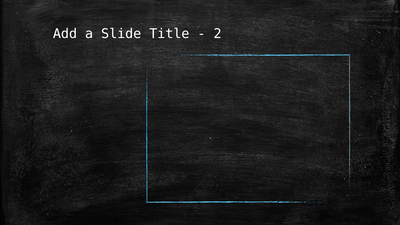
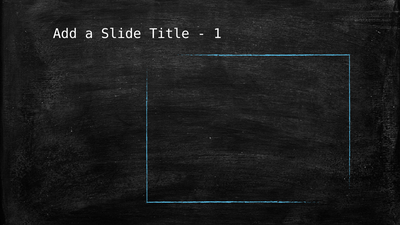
2: 2 -> 1 (218, 34)
